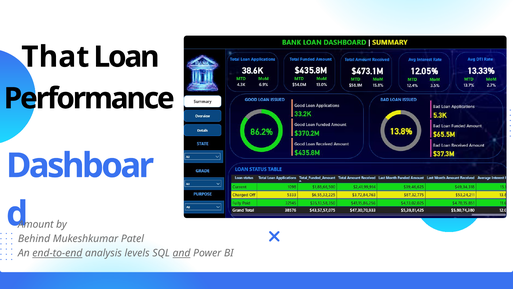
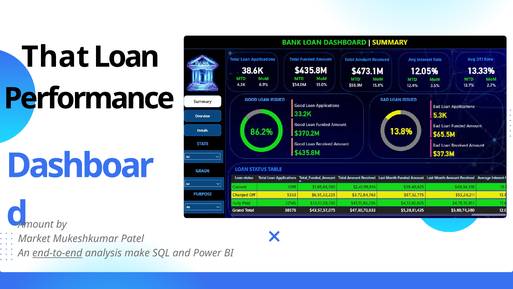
Behind: Behind -> Market (34, 238)
levels: levels -> make (137, 253)
and underline: present -> none (182, 253)
